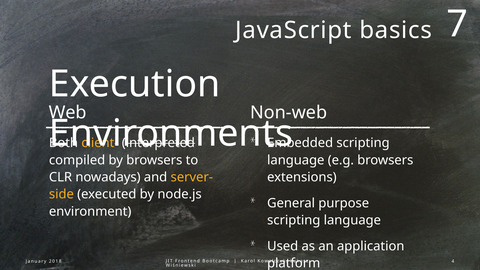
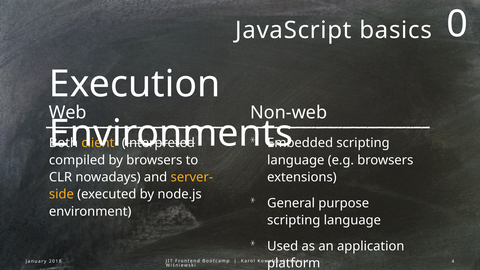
7: 7 -> 0 (457, 24)
